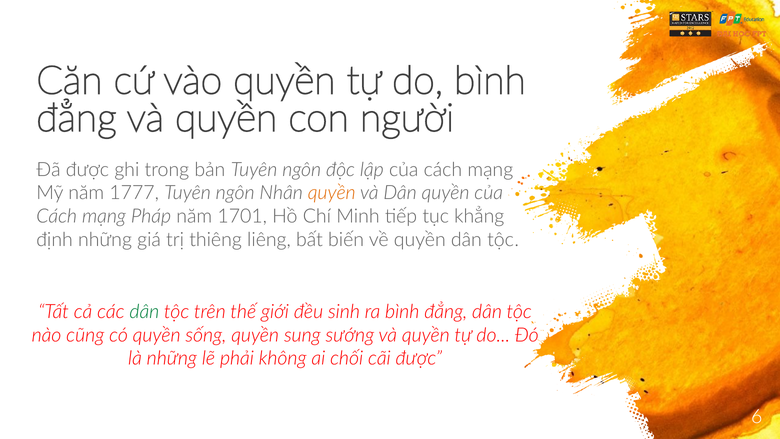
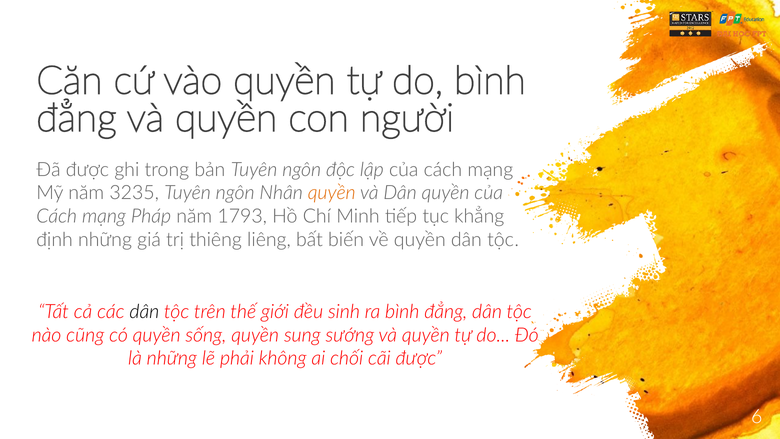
1777: 1777 -> 3235 (134, 193)
1701: 1701 -> 1793 (242, 216)
dân colour: green -> black (144, 312)
